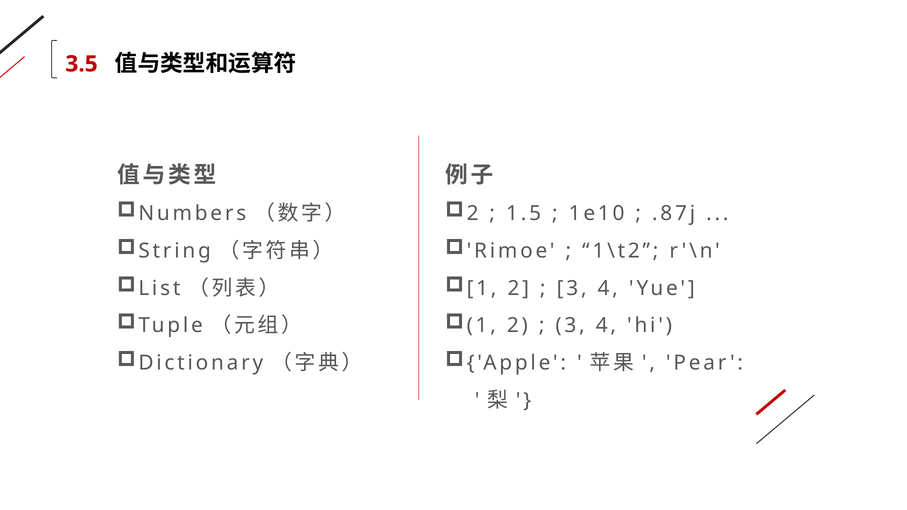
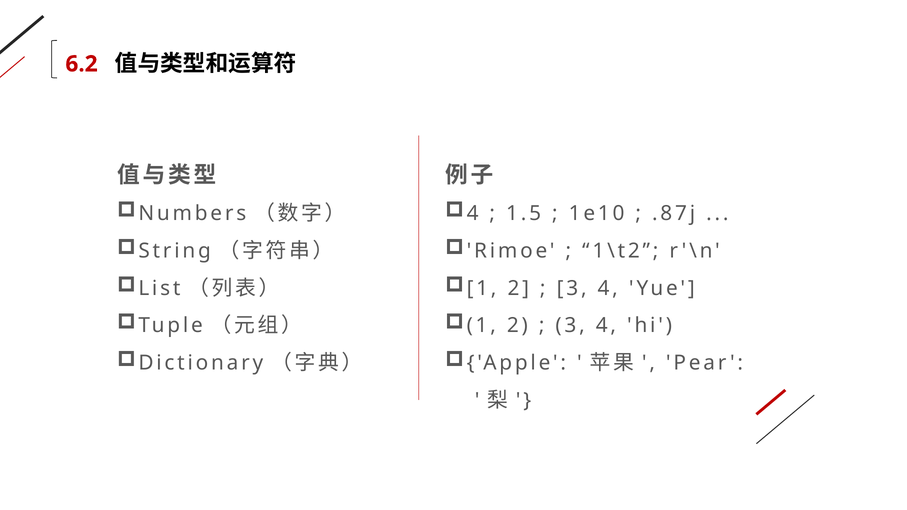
3.5: 3.5 -> 6.2 (82, 64)
2: 2 -> 4 (473, 214)
